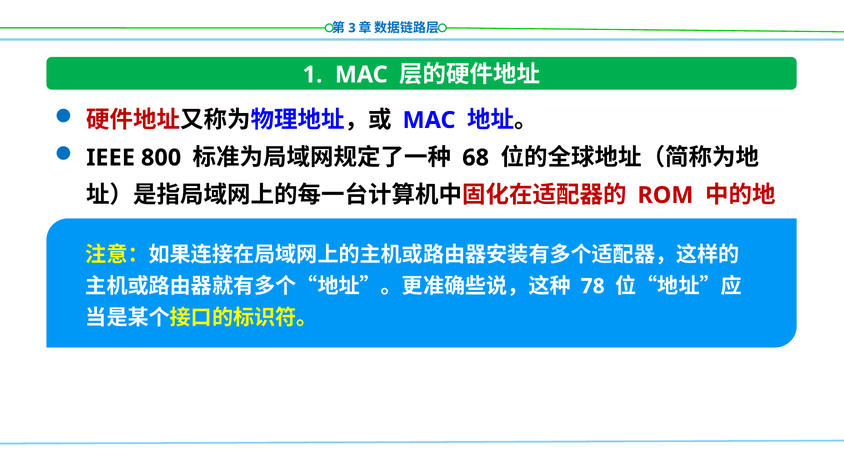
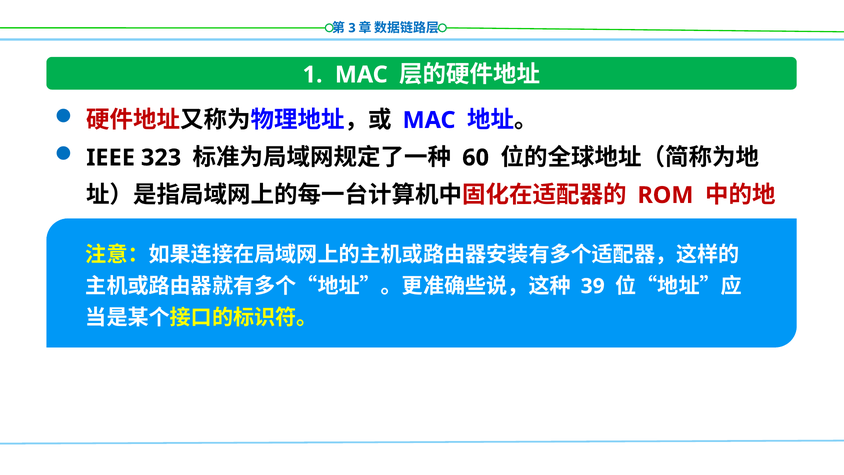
800: 800 -> 323 (161, 158)
68: 68 -> 60 (476, 158)
78: 78 -> 39 (593, 286)
